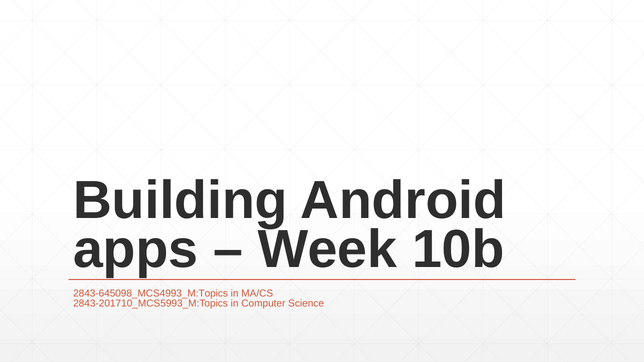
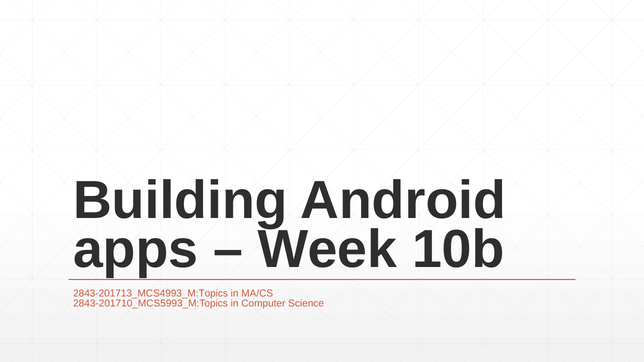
2843-645098_MCS4993_M:Topics: 2843-645098_MCS4993_M:Topics -> 2843-201713_MCS4993_M:Topics (151, 294)
